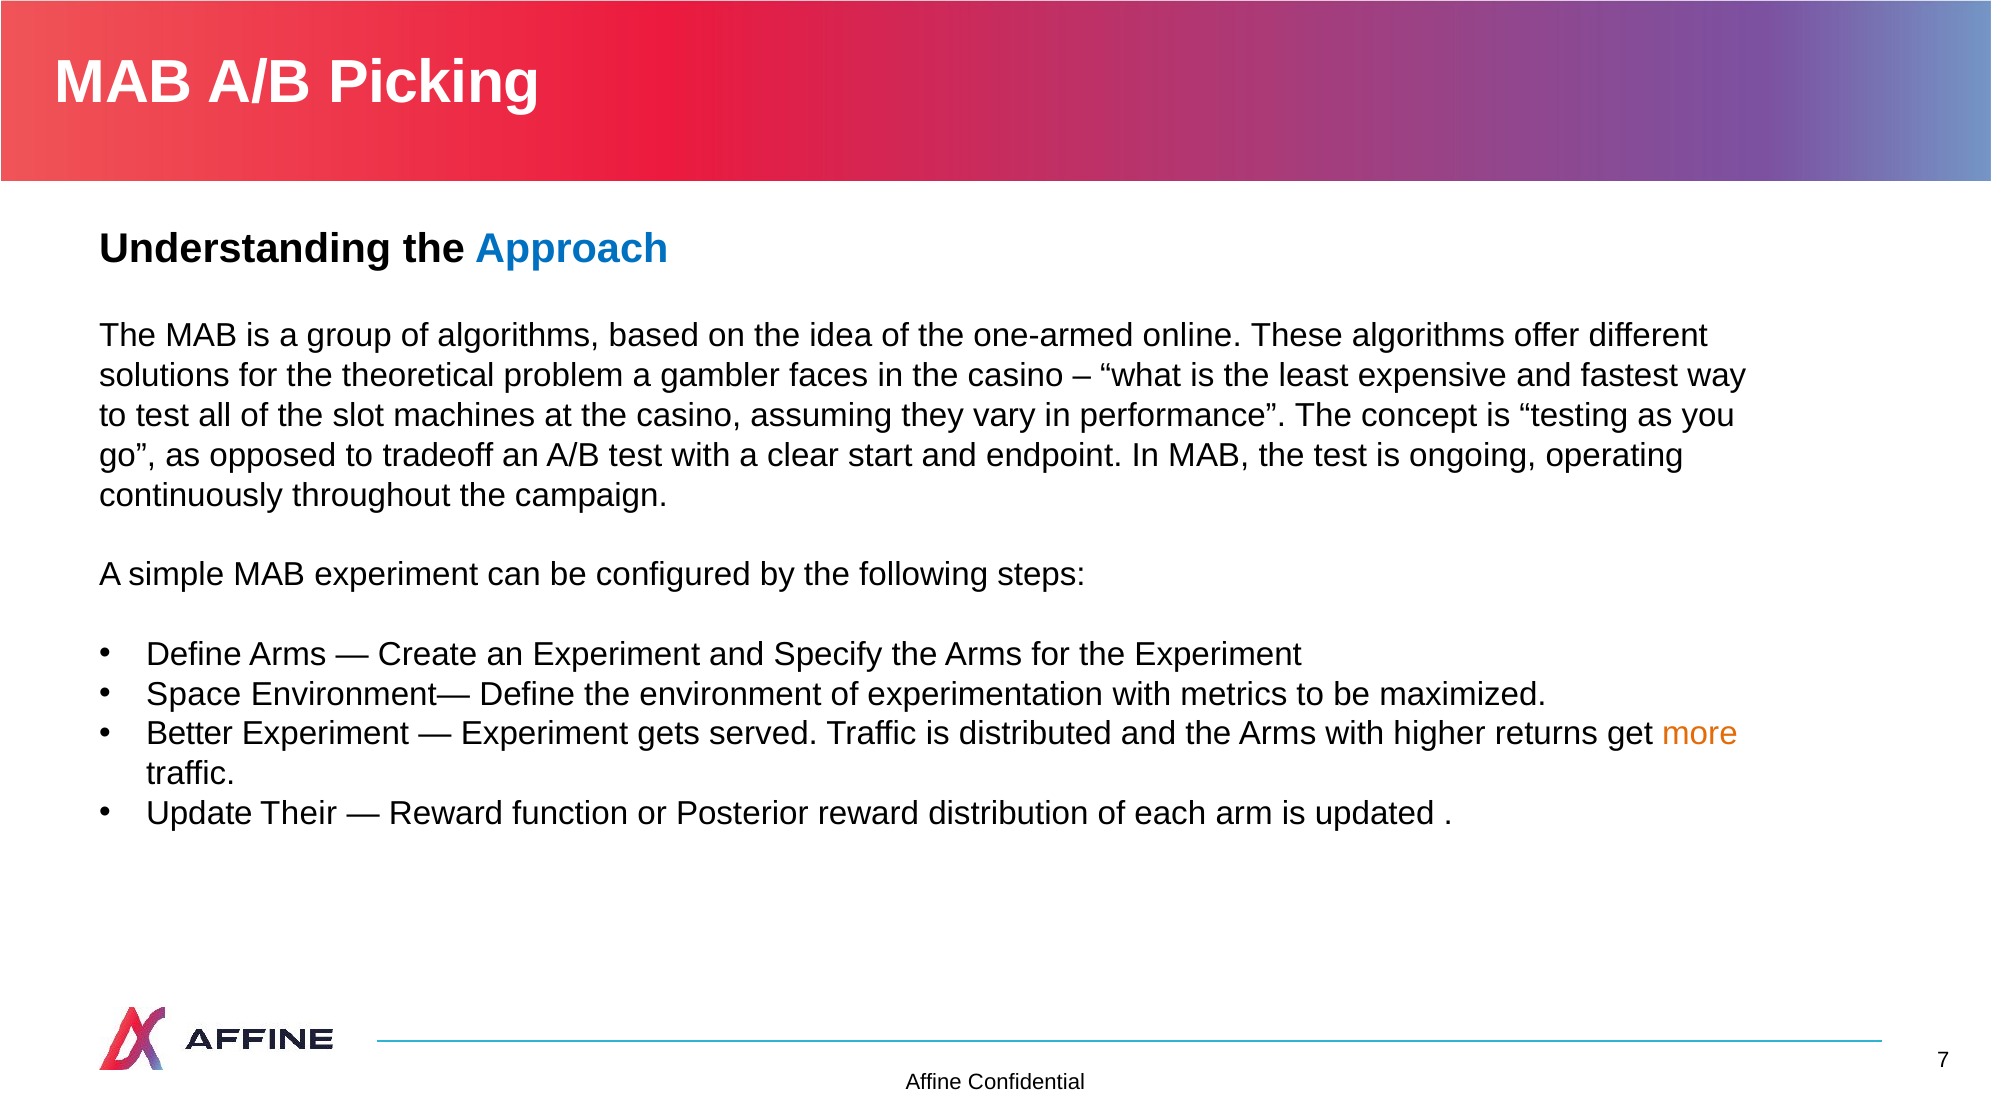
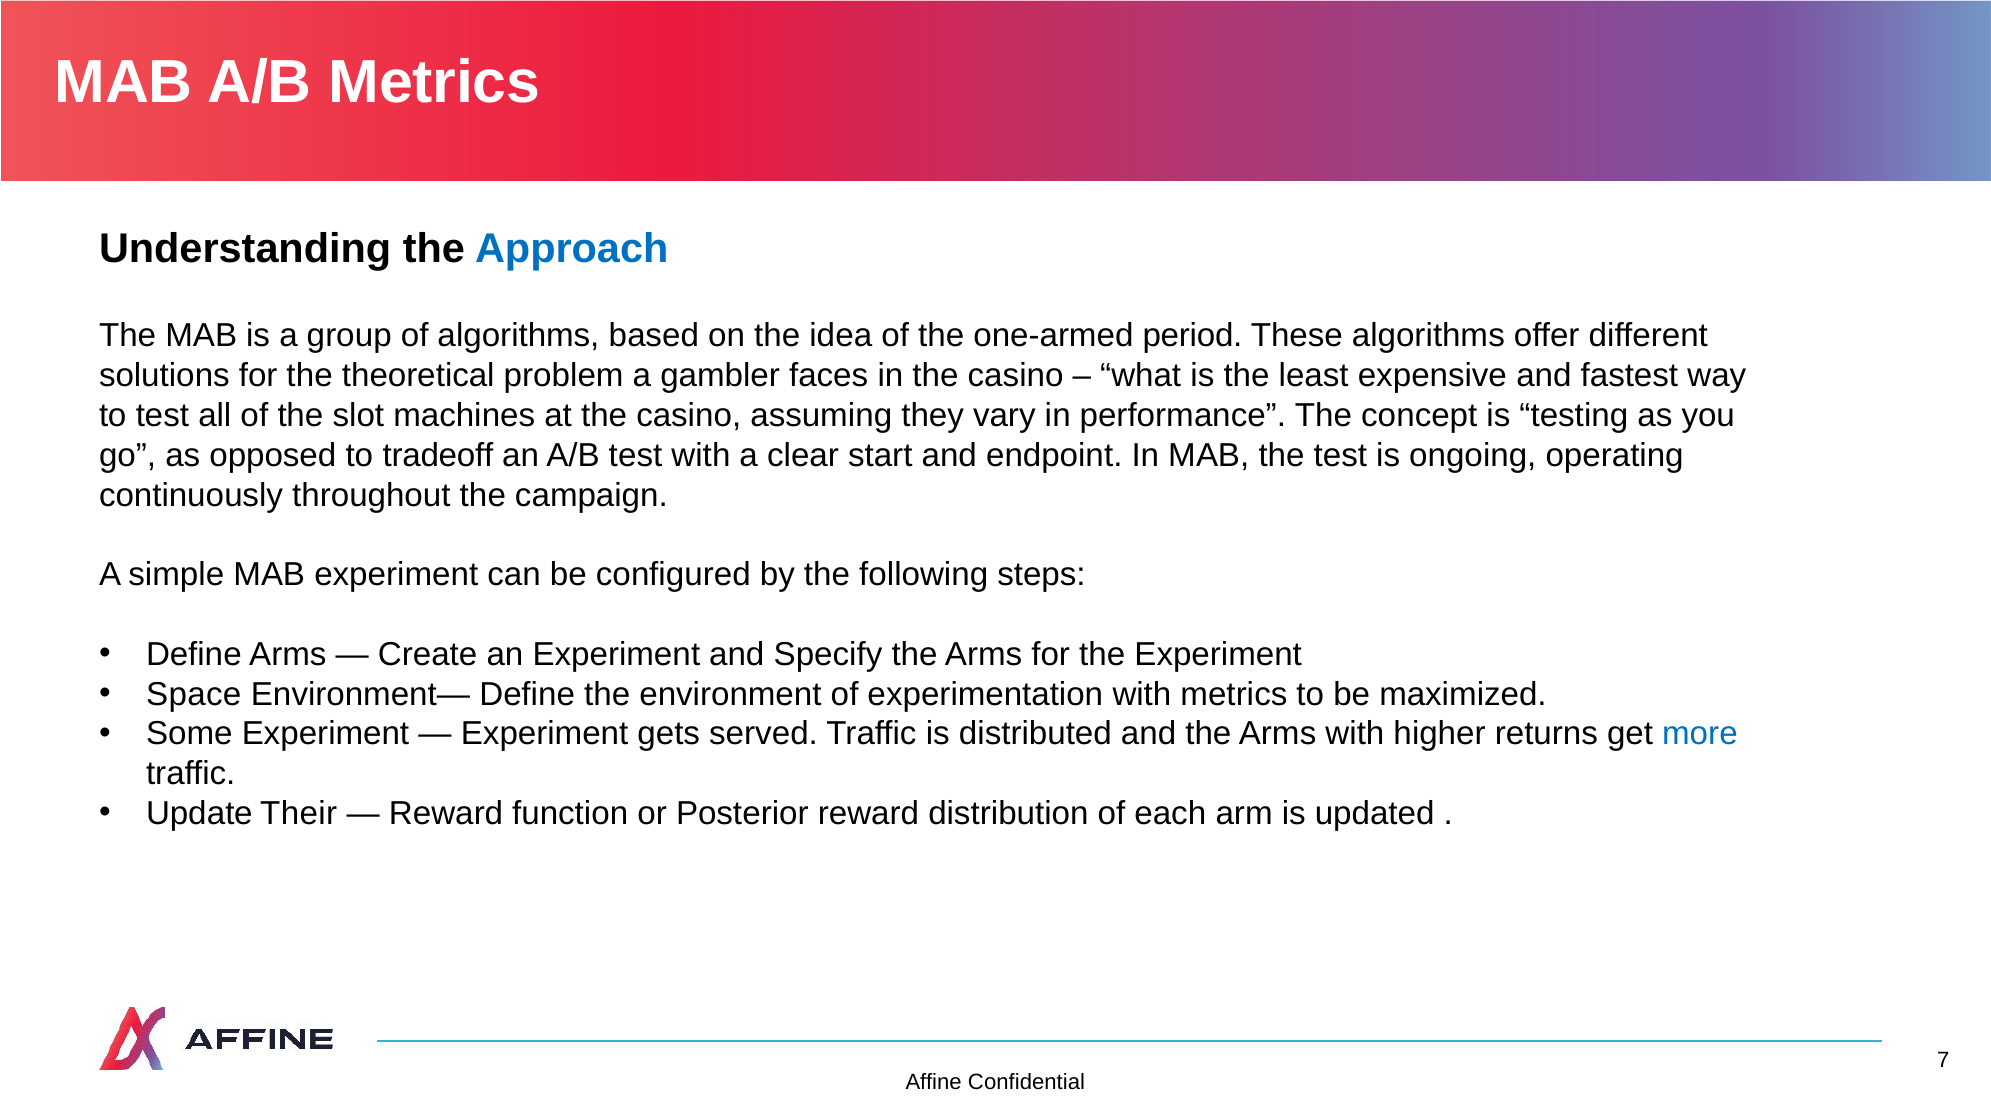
A/B Picking: Picking -> Metrics (434, 82)
online: online -> period (1192, 336)
Better: Better -> Some (189, 734)
more colour: orange -> blue (1700, 734)
